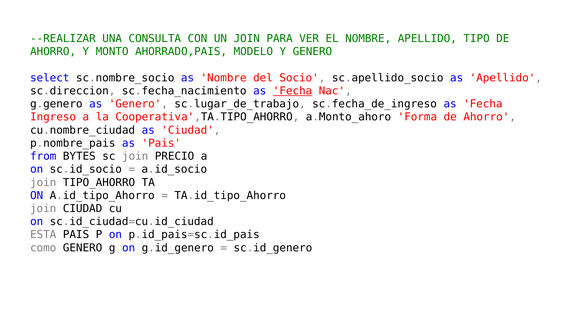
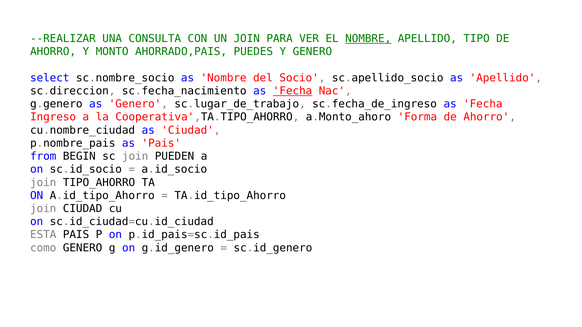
NOMBRE underline: none -> present (368, 39)
MODELO: MODELO -> PUEDES (253, 52)
BYTES: BYTES -> BEGIN (79, 156)
PRECIO: PRECIO -> PUEDEN (175, 156)
